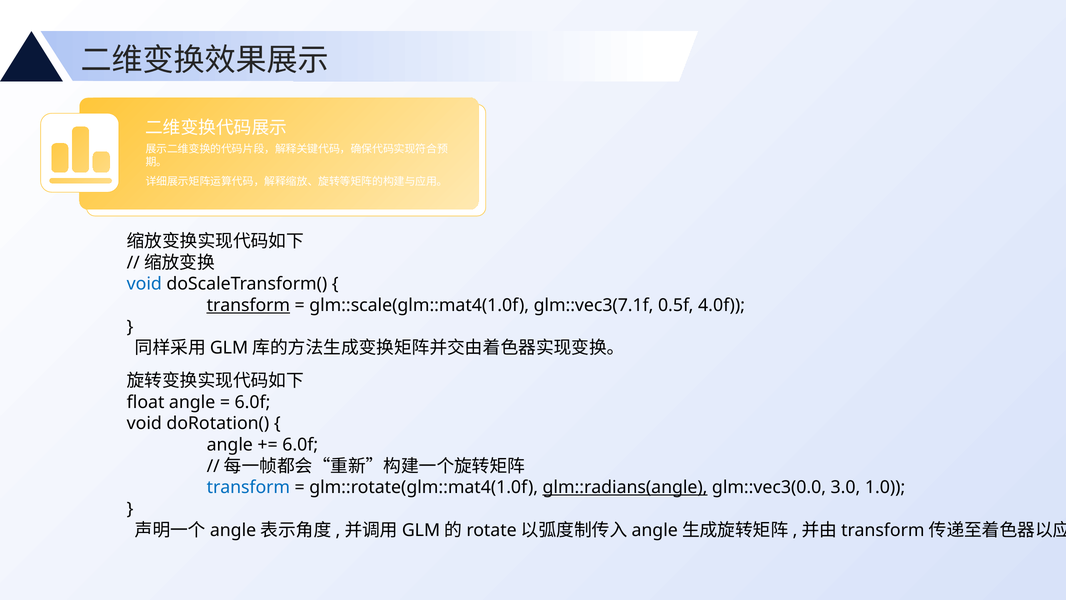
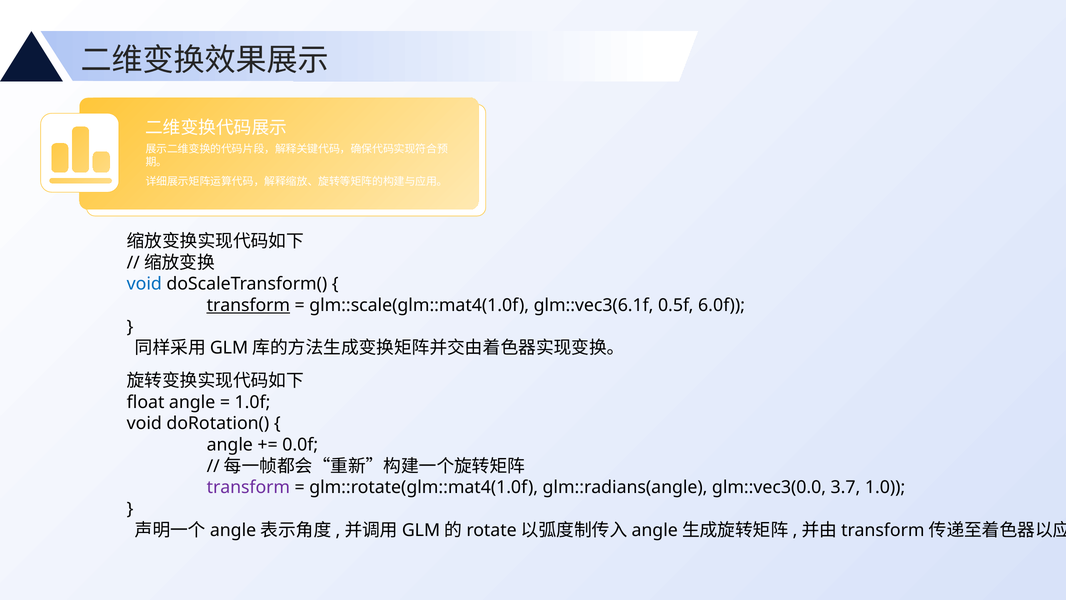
glm::vec3(7.1f: glm::vec3(7.1f -> glm::vec3(6.1f (594, 305)
4.0f: 4.0f -> 6.0f (722, 305)
6.0f: 6.0f -> 1.0f (252, 402)
6.0f: 6.0f -> 0.0f (300, 445)
transform colour: blue -> purple (248, 487)
glm::radians(angle underline: present -> none (625, 487)
3.0: 3.0 -> 3.7 (845, 487)
